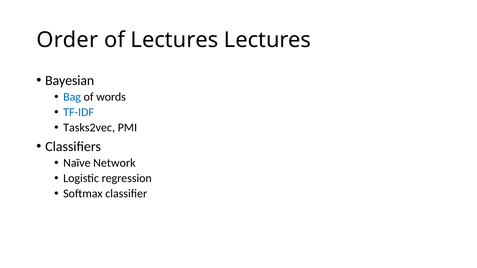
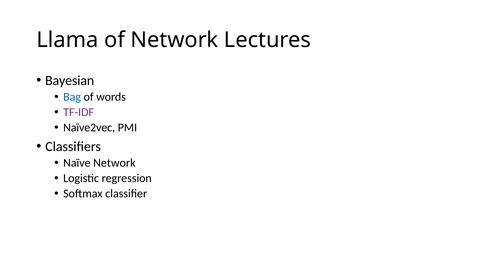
Order: Order -> Llama (67, 40)
of Lectures: Lectures -> Network (174, 40)
TF-IDF colour: blue -> purple (79, 112)
Tasks2vec: Tasks2vec -> Naïve2vec (89, 128)
